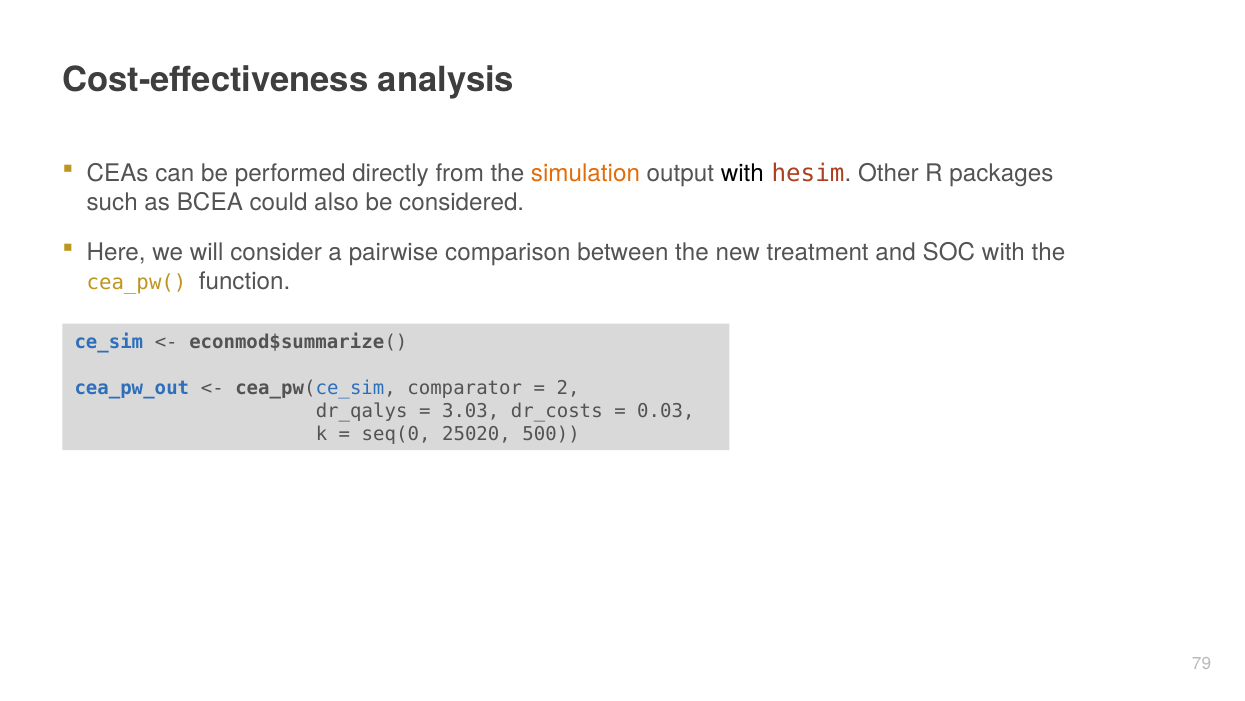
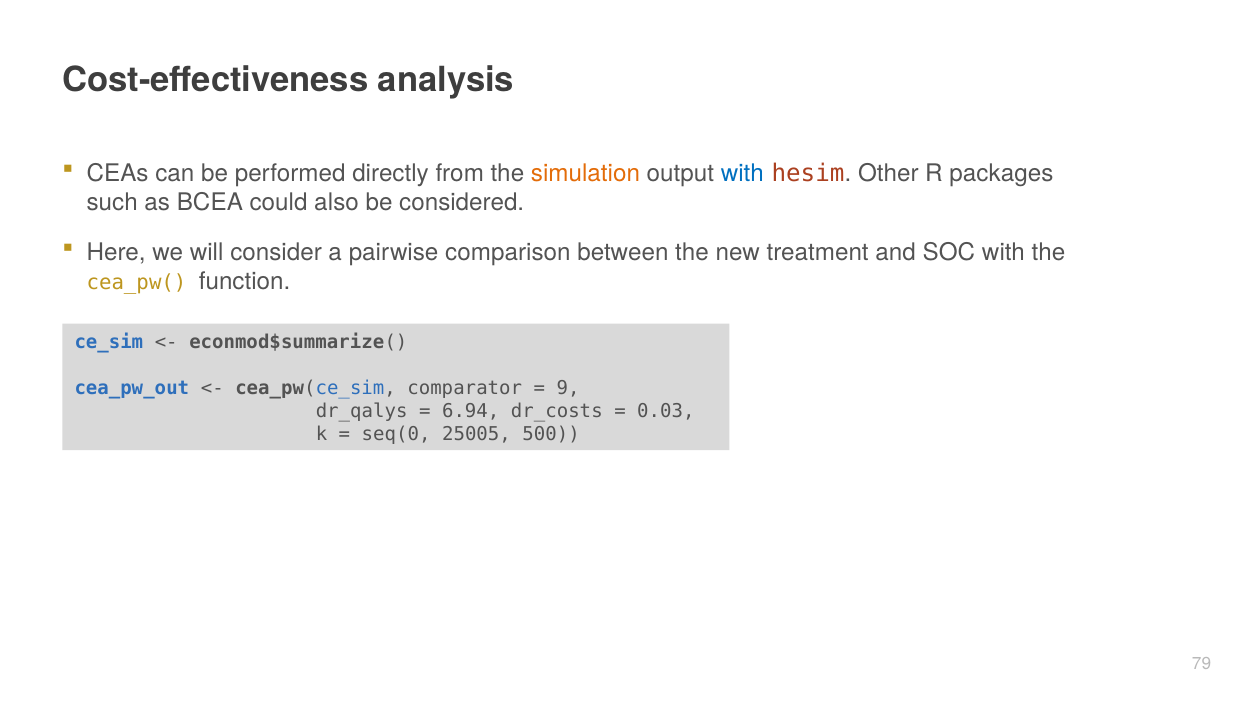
with colour: black -> blue (742, 173)
2: 2 -> 9 (568, 388)
3.03: 3.03 -> 6.94 (471, 411)
25020: 25020 -> 25005 (476, 434)
